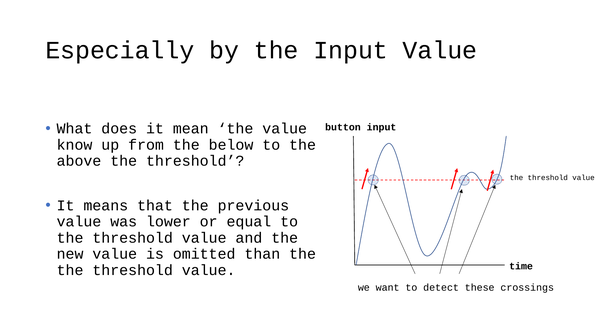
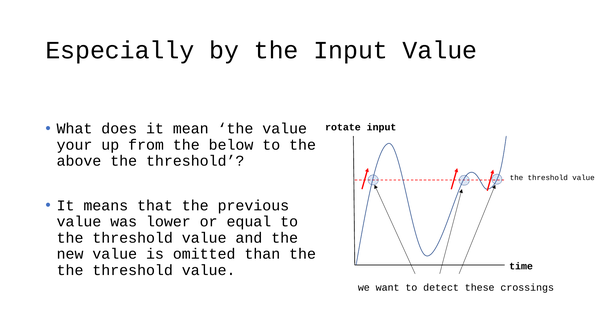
button: button -> rotate (343, 127)
know: know -> your (75, 144)
